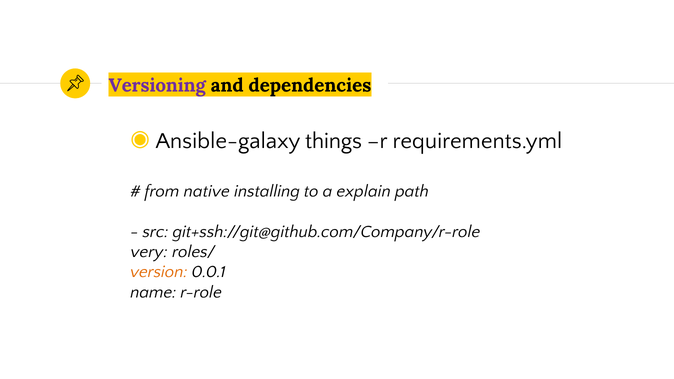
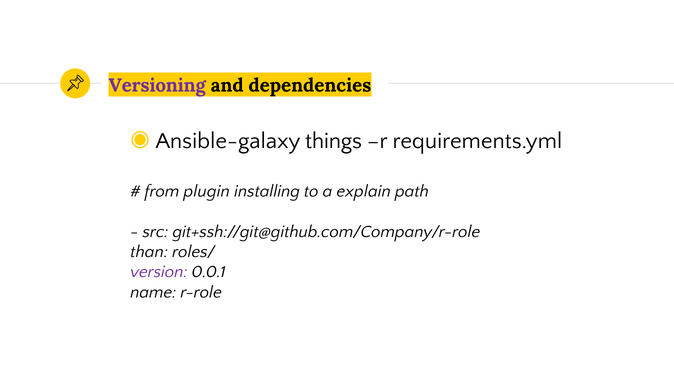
native: native -> plugin (207, 191)
very: very -> than (149, 252)
version colour: orange -> purple (159, 272)
